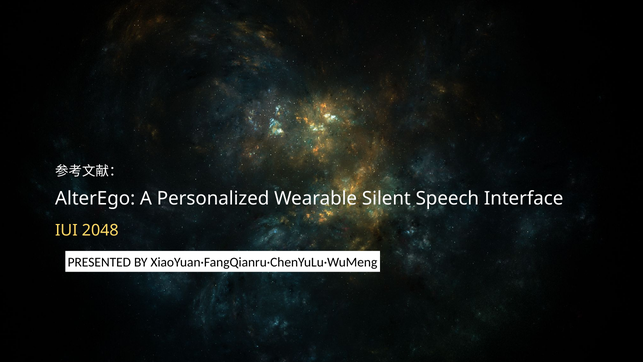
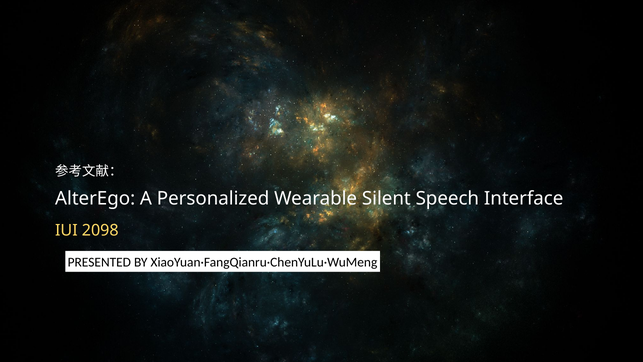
2048: 2048 -> 2098 (100, 230)
